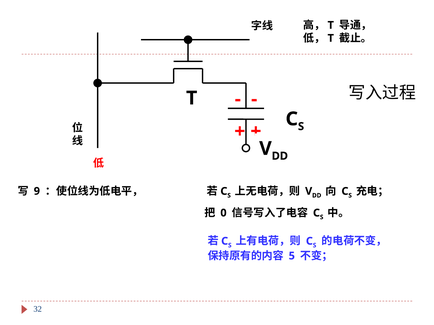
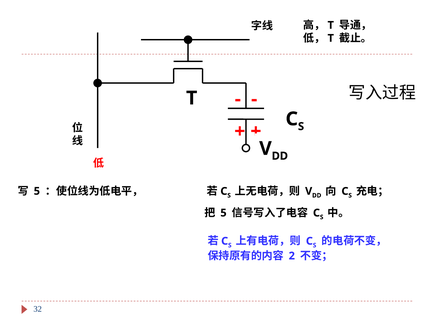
9: 9 -> 5 (37, 191)
0: 0 -> 5 (223, 213)
5: 5 -> 2 (292, 256)
